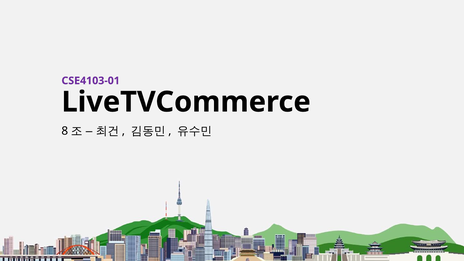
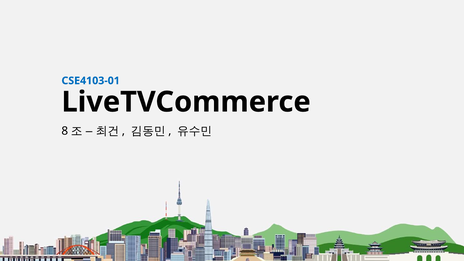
CSE4103-01 colour: purple -> blue (91, 81)
